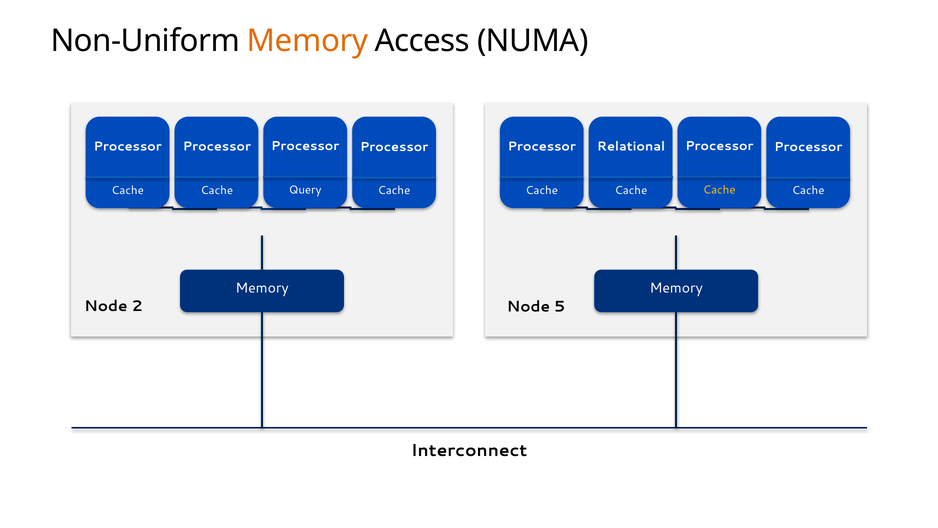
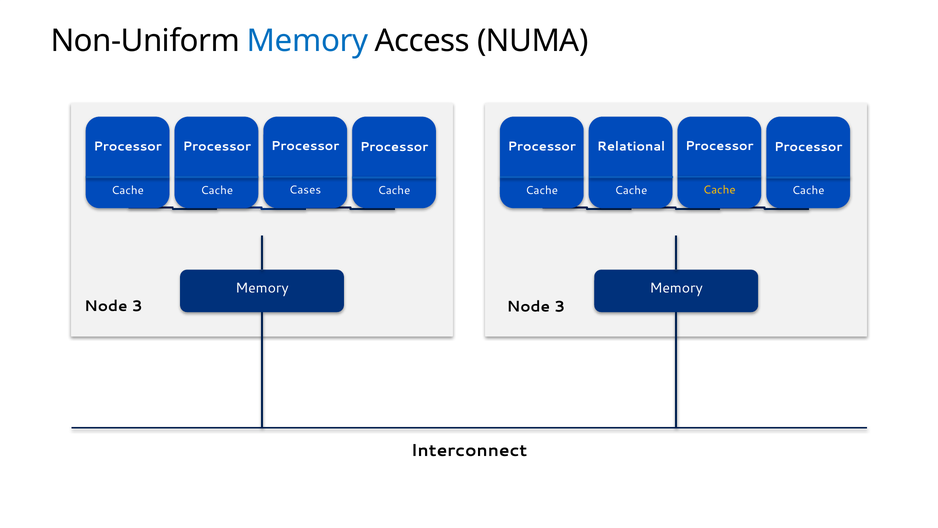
Memory colour: orange -> blue (307, 41)
Query: Query -> Cases (305, 190)
2: 2 -> 3 (137, 306)
5: 5 -> 3 (560, 307)
